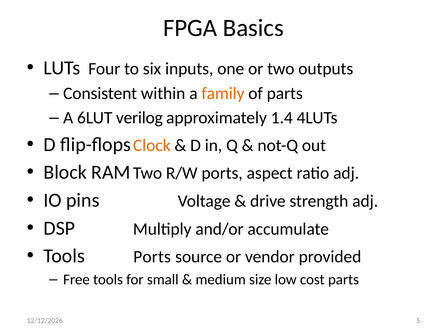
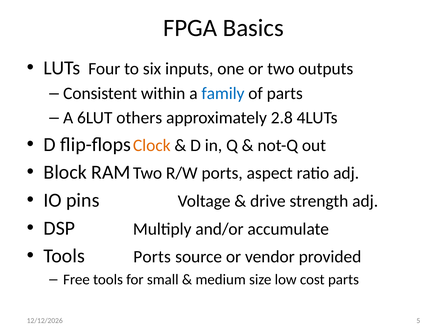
family colour: orange -> blue (223, 93)
verilog: verilog -> others (139, 118)
1.4: 1.4 -> 2.8 (282, 118)
